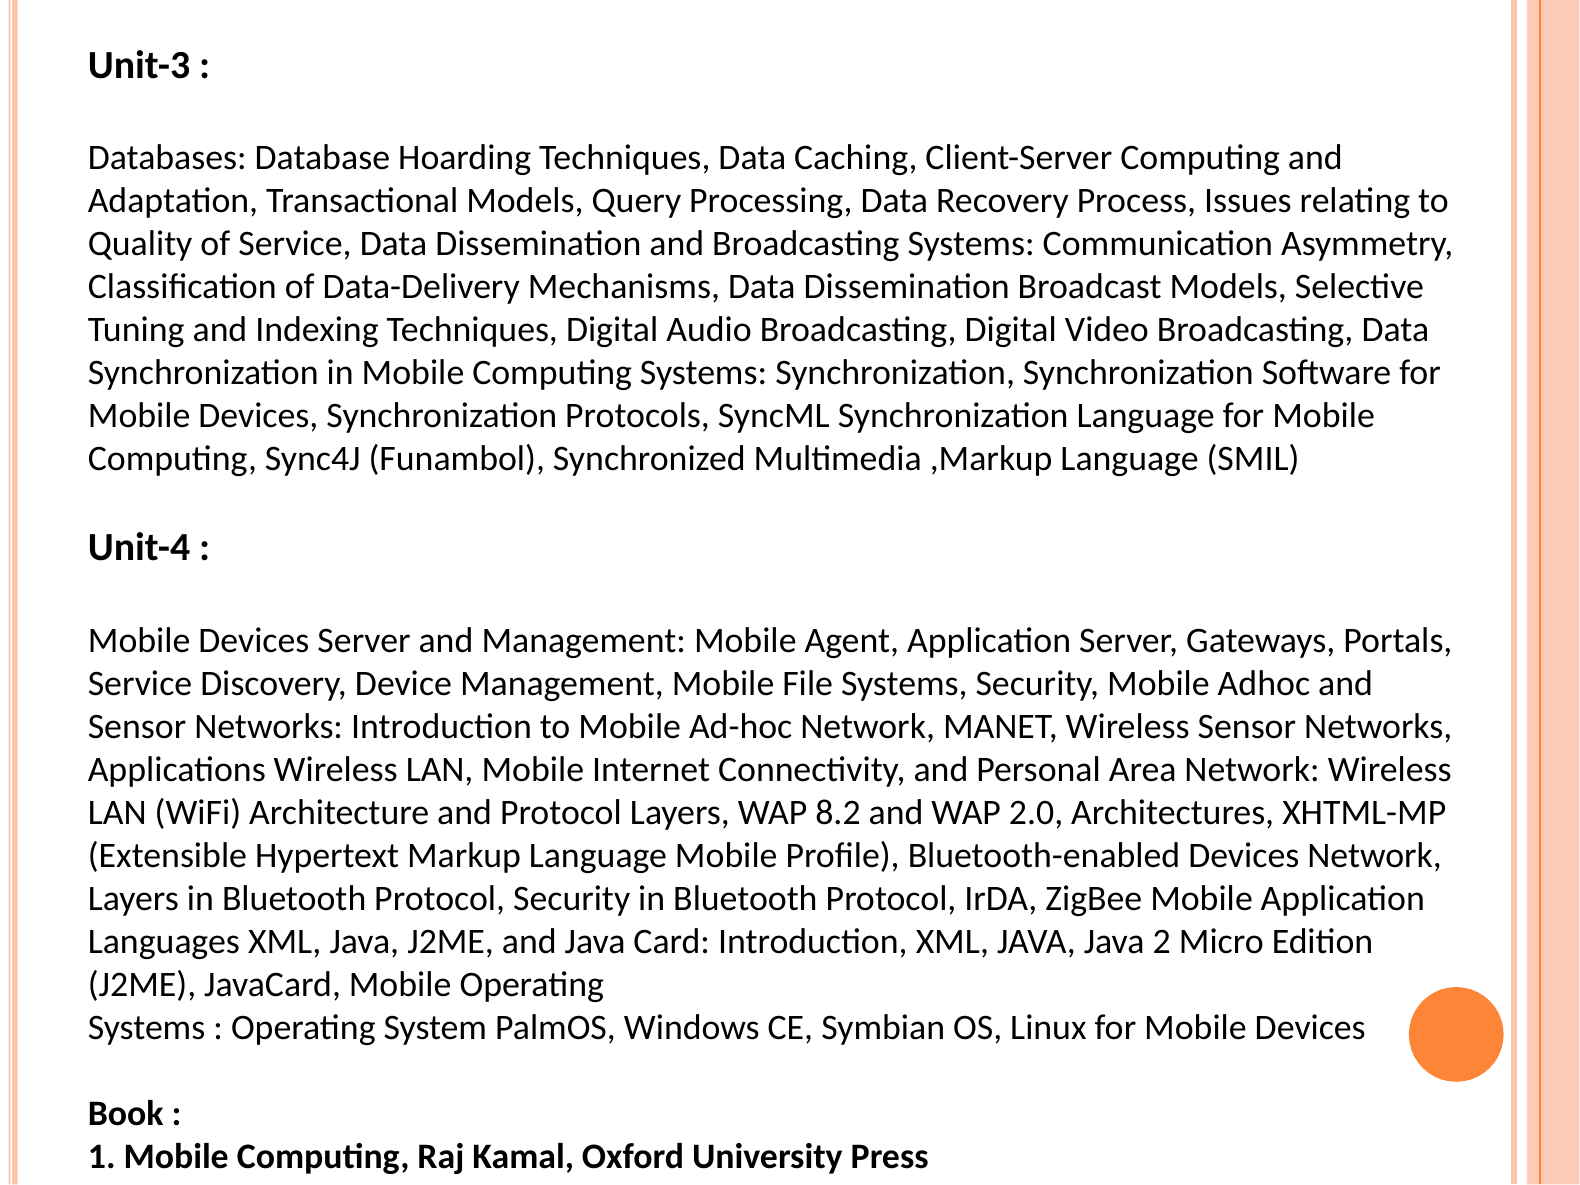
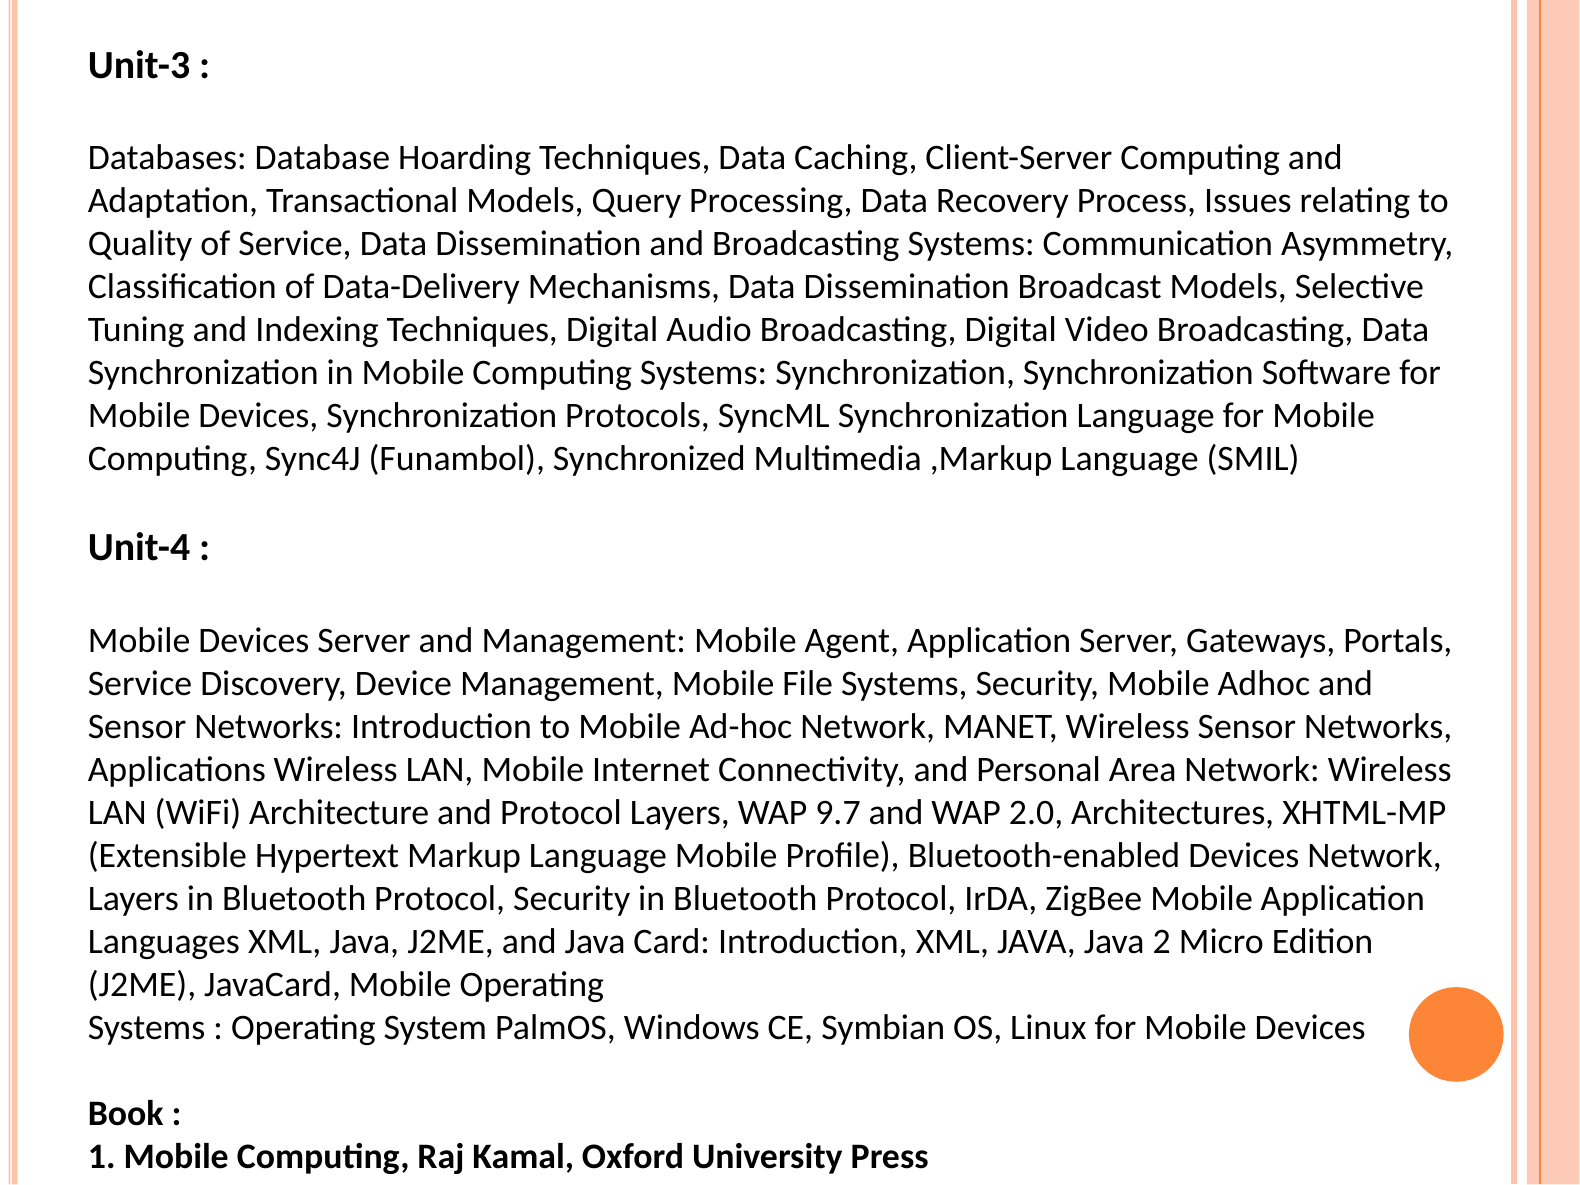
8.2: 8.2 -> 9.7 (838, 812)
